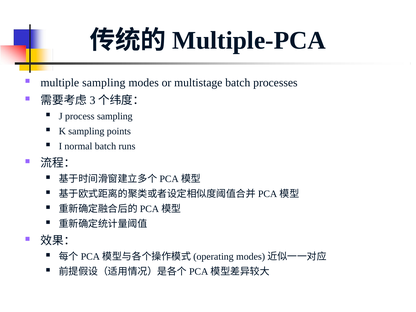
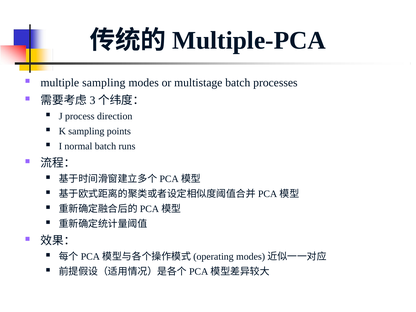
process sampling: sampling -> direction (115, 116)
